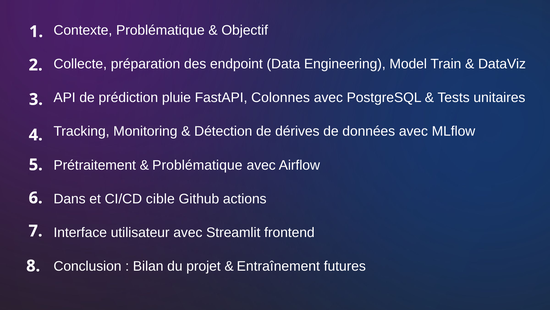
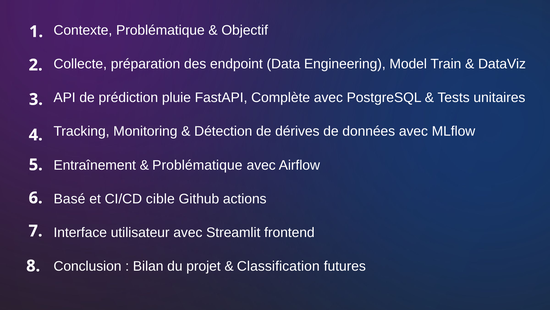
Colonnes: Colonnes -> Complète (281, 97)
Prétraitement: Prétraitement -> Entraînement (95, 165)
Dans: Dans -> Basé (69, 199)
Entraînement: Entraînement -> Classification (278, 266)
